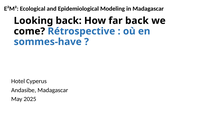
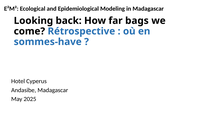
far back: back -> bags (137, 21)
